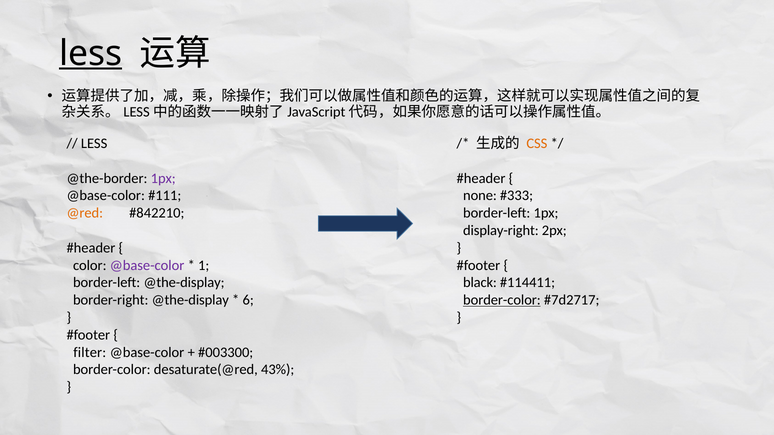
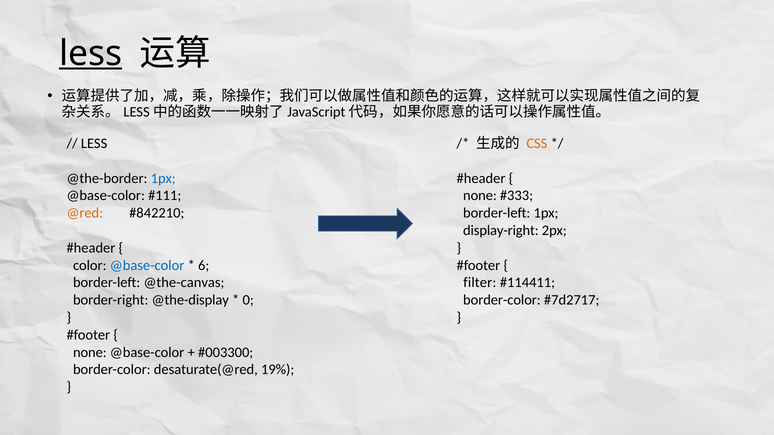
1px colour: purple -> blue (163, 178)
@base-color colour: purple -> blue (147, 265)
1: 1 -> 6 (204, 265)
border-left @the-display: @the-display -> @the-canvas (184, 283)
black: black -> filter (480, 283)
6: 6 -> 0 (248, 300)
border-color underline: present -> none (502, 300)
filter: filter -> none (90, 353)
43%: 43% -> 19% (278, 370)
